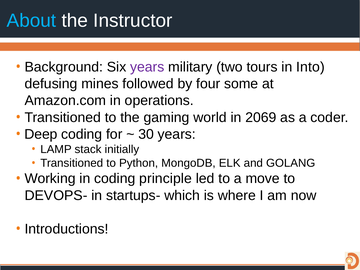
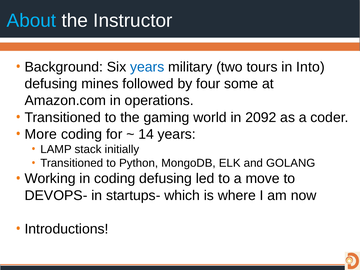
years colour: purple -> blue (147, 67)
2069: 2069 -> 2092 (261, 117)
Deep: Deep -> More (41, 134)
30: 30 -> 14 (146, 134)
coding principle: principle -> defusing (166, 179)
